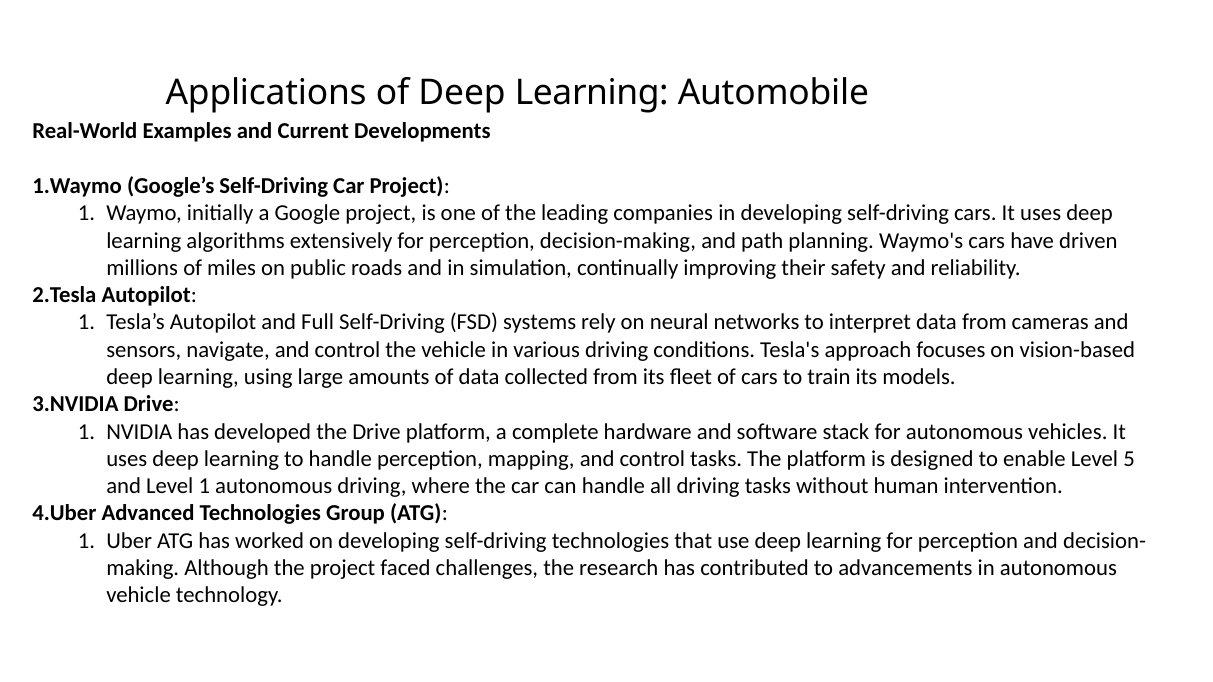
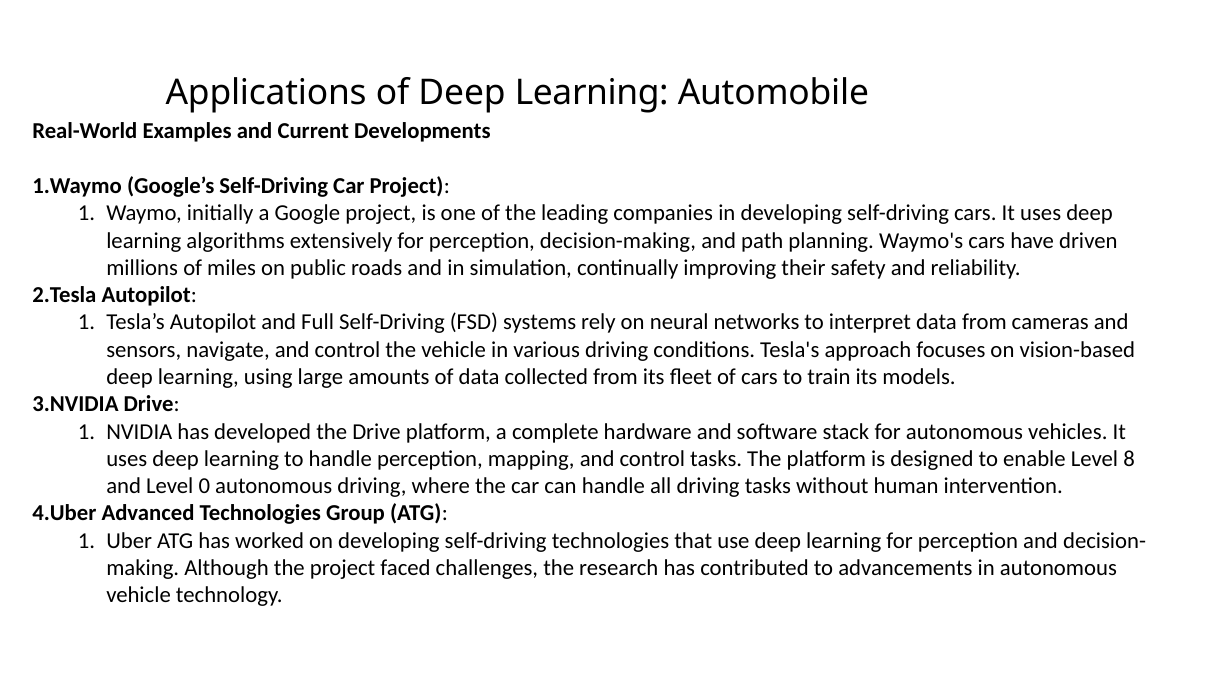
5: 5 -> 8 (1129, 459)
Level 1: 1 -> 0 (204, 486)
